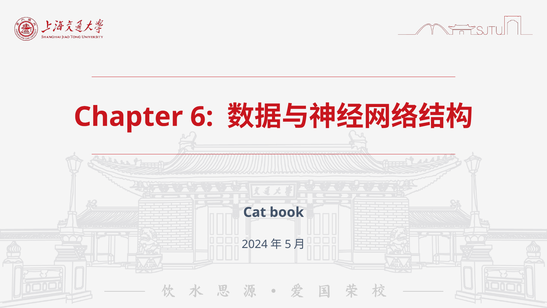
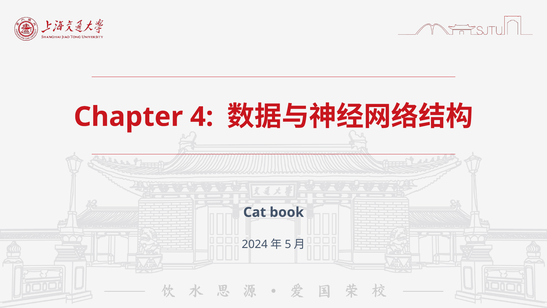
6: 6 -> 4 (202, 117)
